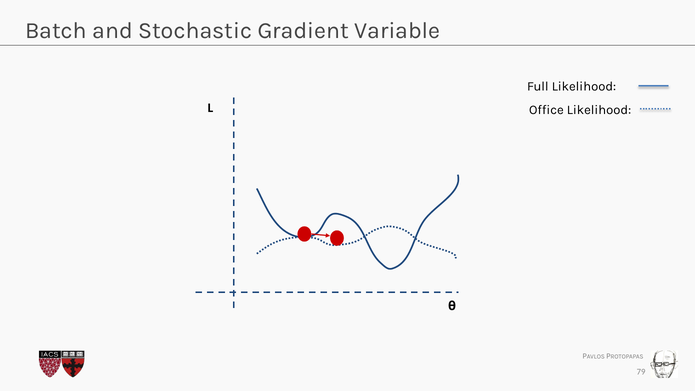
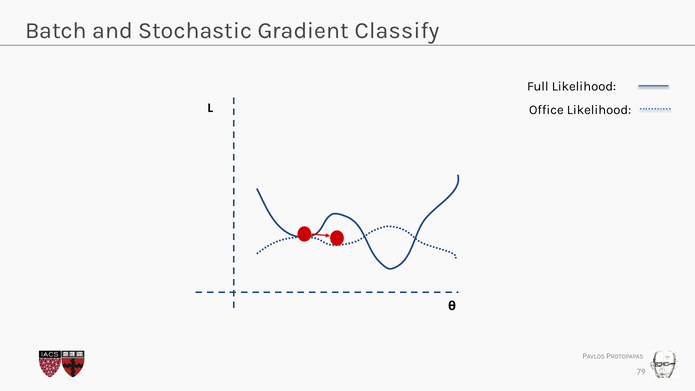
Variable: Variable -> Classify (397, 30)
